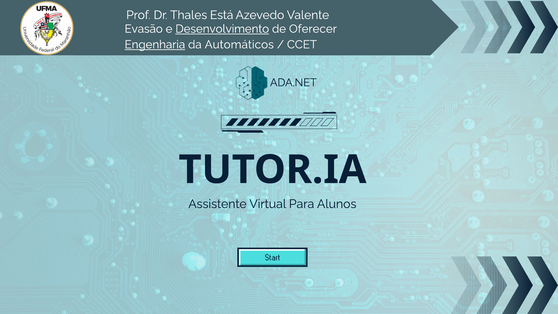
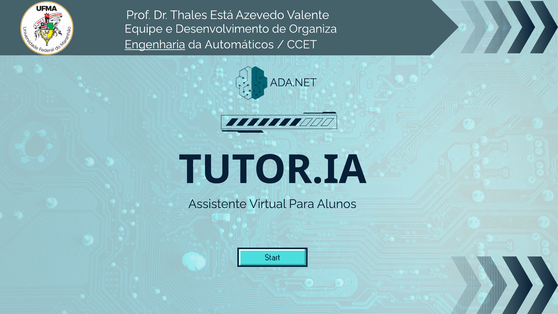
Evasão: Evasão -> Equipe (144, 29)
Desenvolvimento underline: present -> none (222, 29)
Oferecer: Oferecer -> Organiza (313, 29)
